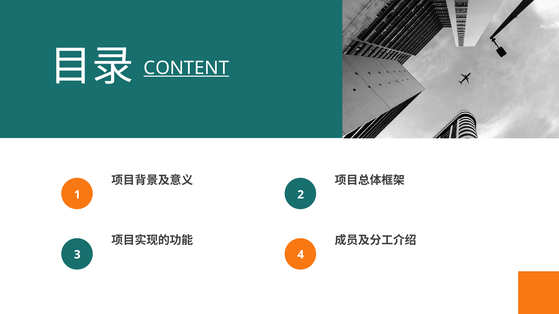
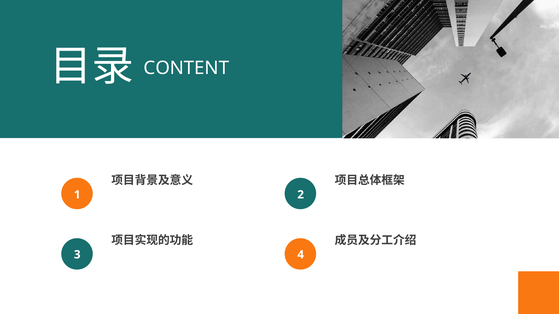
CONTENT underline: present -> none (186, 68)
